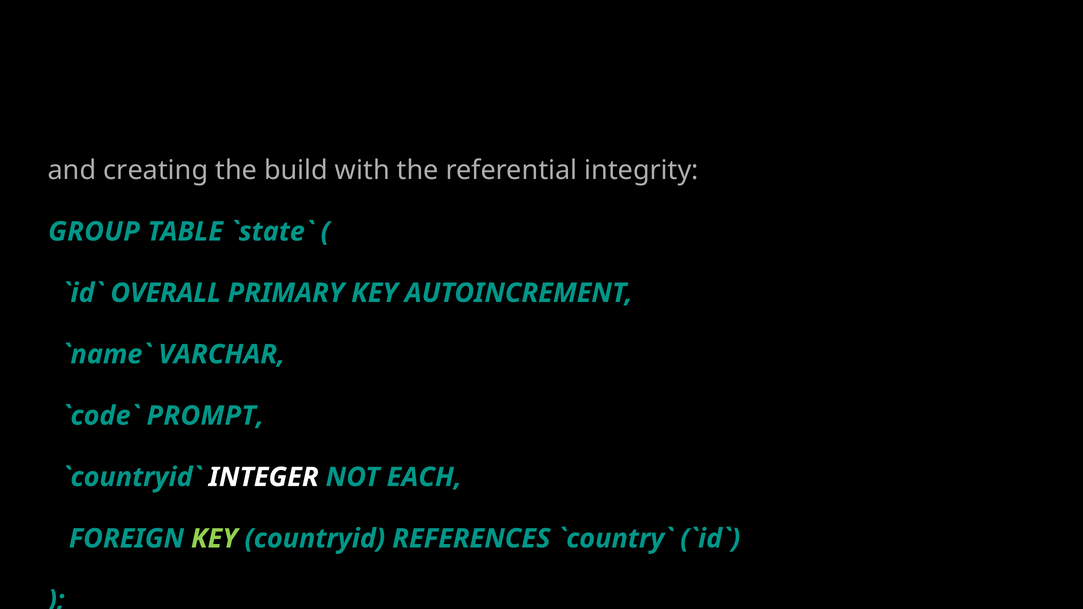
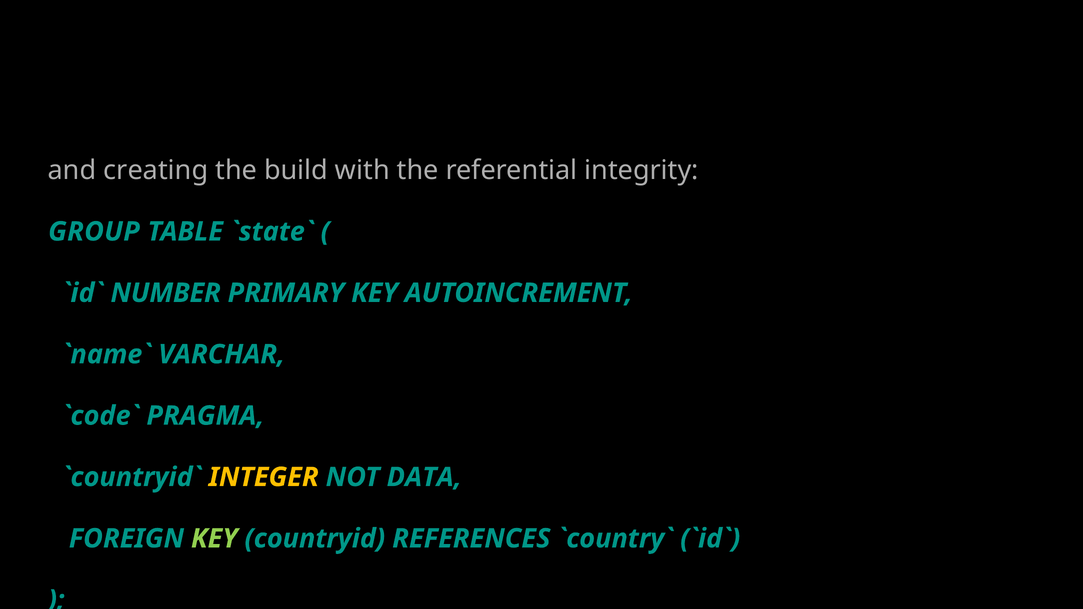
OVERALL: OVERALL -> NUMBER (166, 293)
PROMPT: PROMPT -> PRAGMA (205, 416)
INTEGER colour: white -> yellow (264, 477)
EACH: EACH -> DATA (424, 477)
